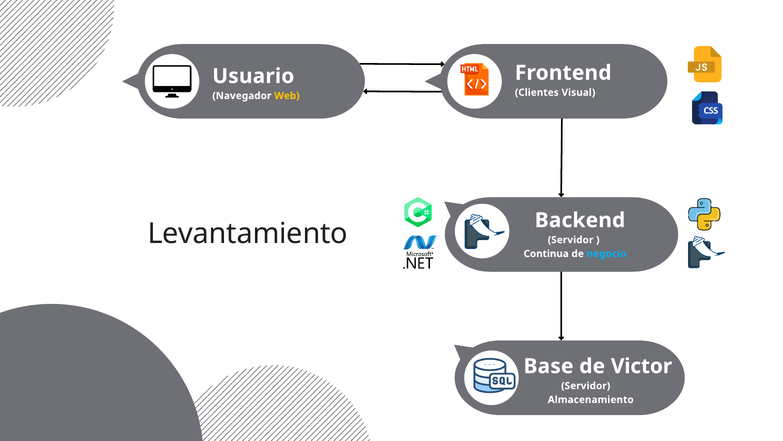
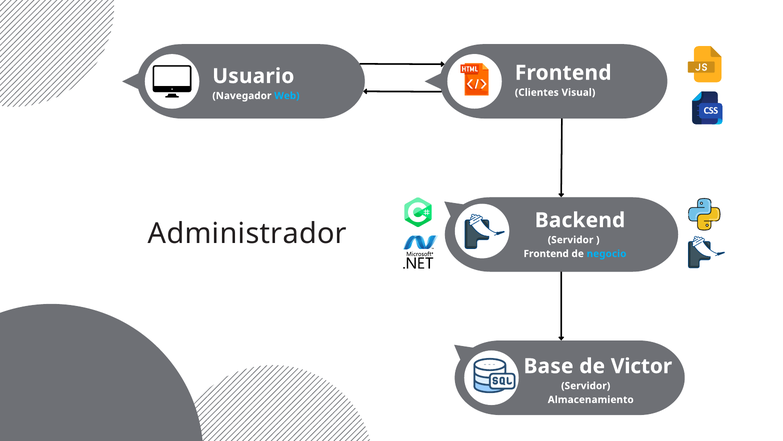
Web colour: yellow -> light blue (287, 96)
Levantamiento: Levantamiento -> Administrador (247, 233)
Continua: Continua -> Frontend (546, 253)
